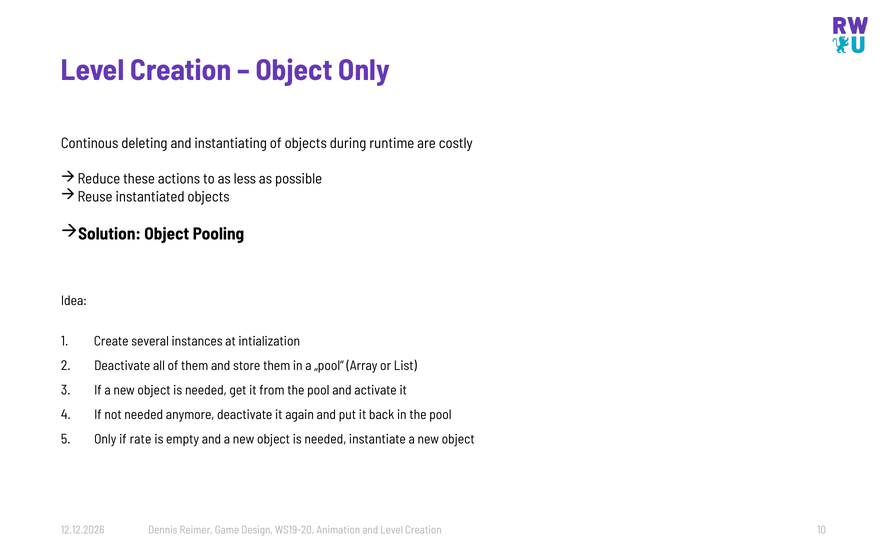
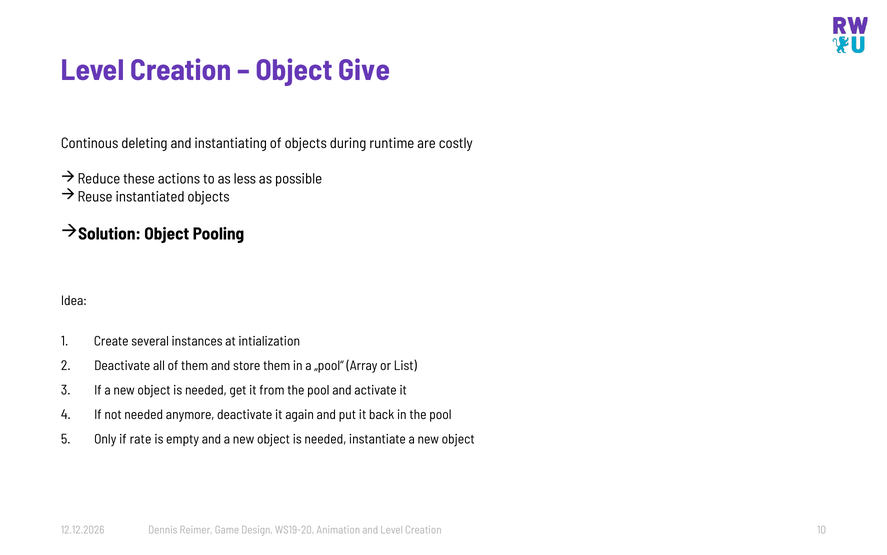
Object Only: Only -> Give (364, 71)
